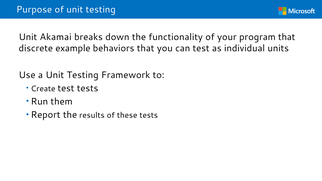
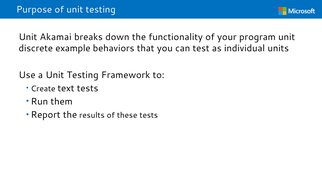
program that: that -> unit (287, 37)
Create test: test -> text (66, 88)
